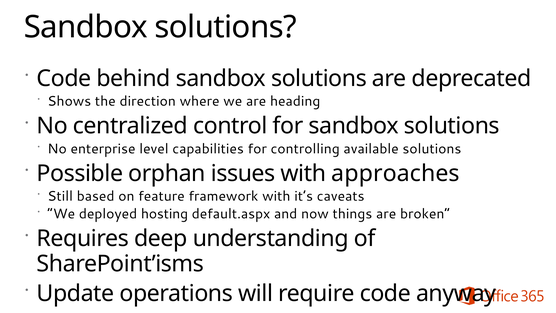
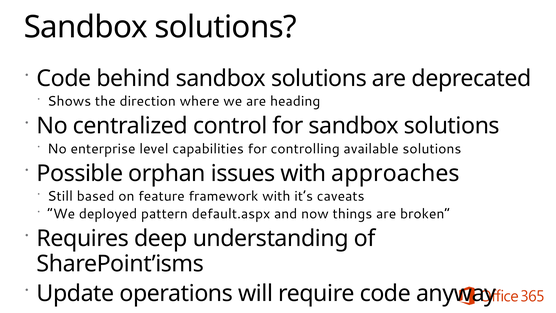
hosting: hosting -> pattern (164, 214)
